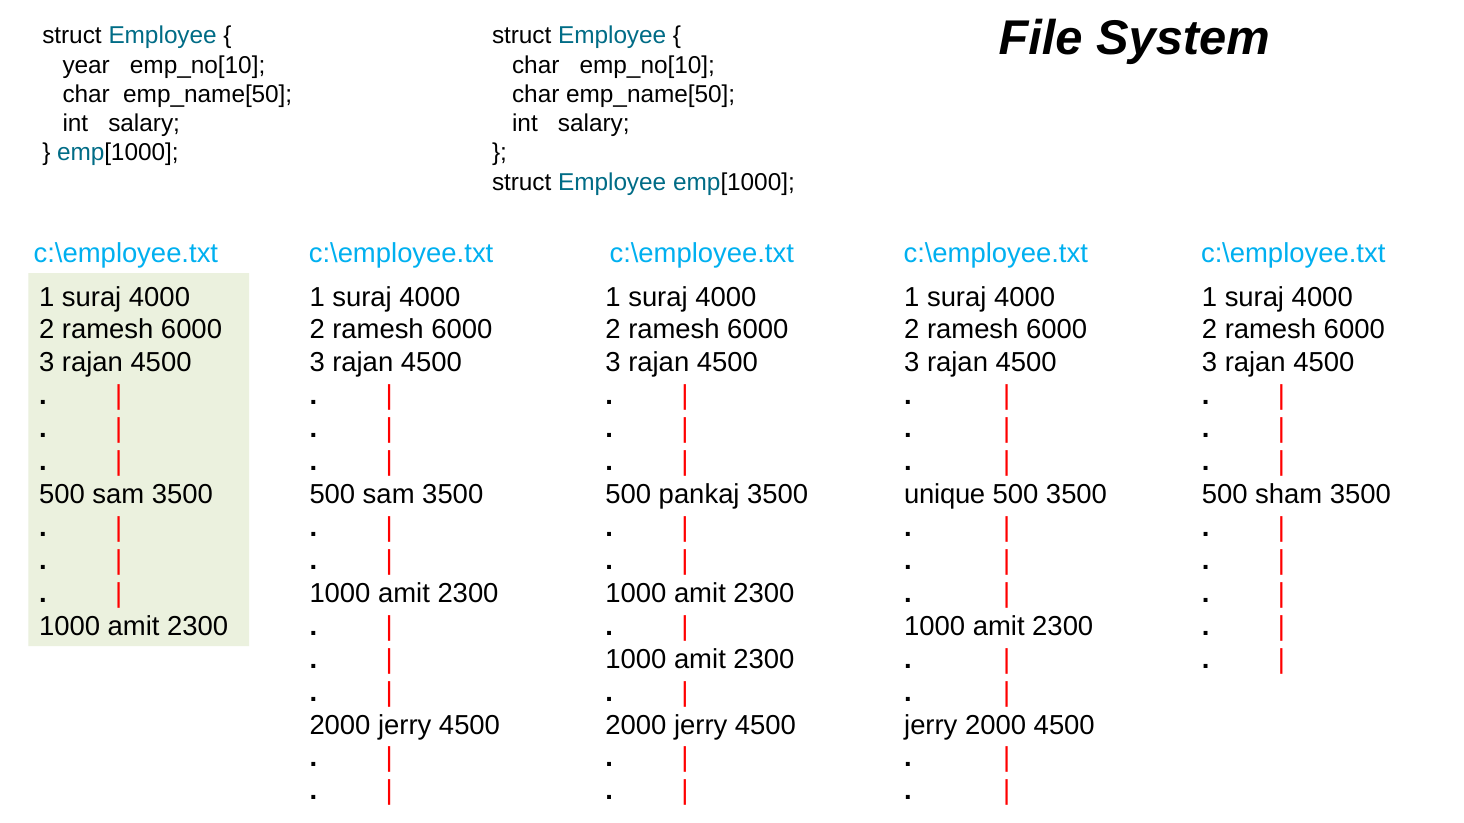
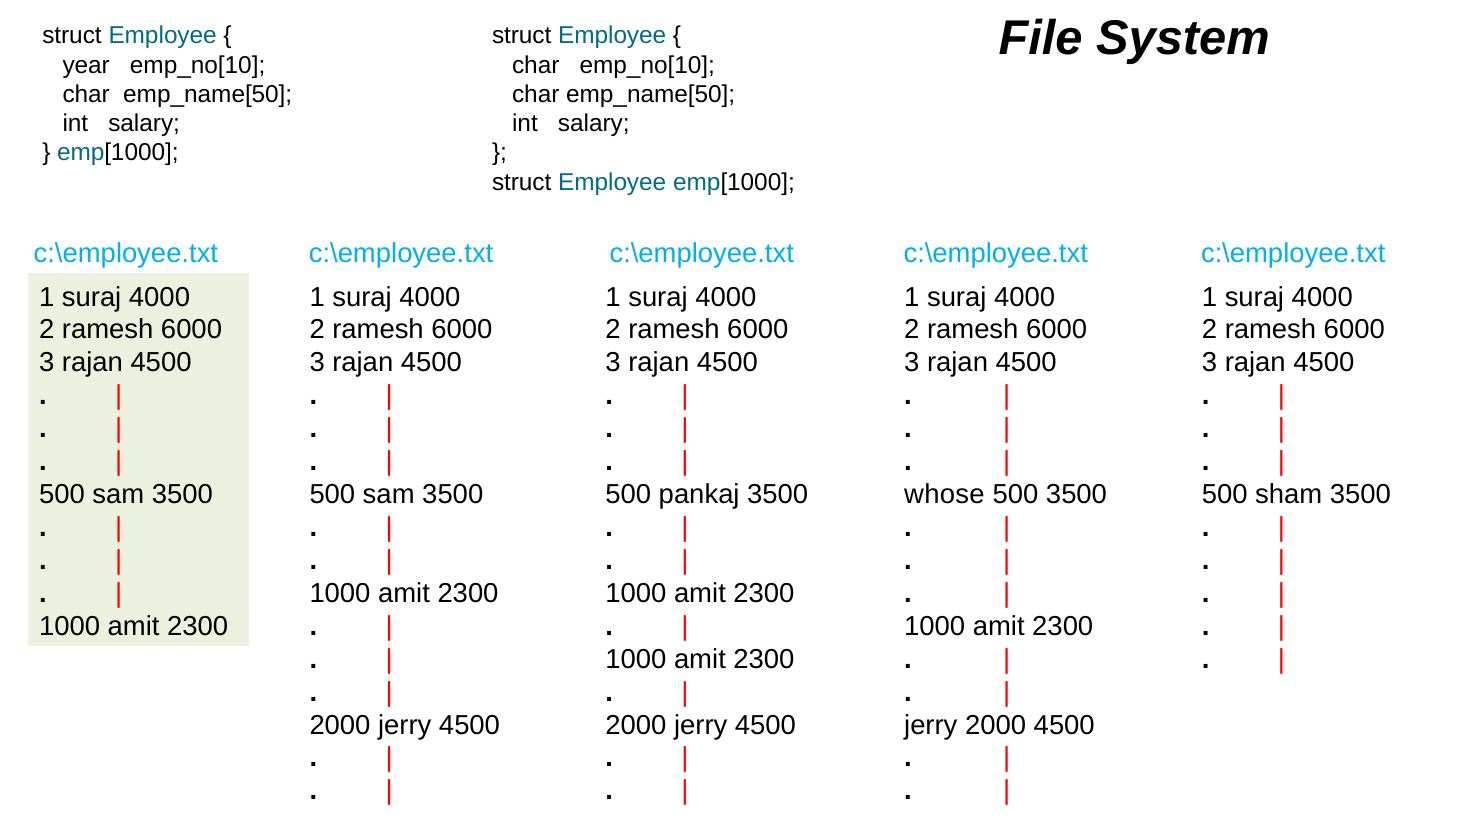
unique: unique -> whose (944, 495)
